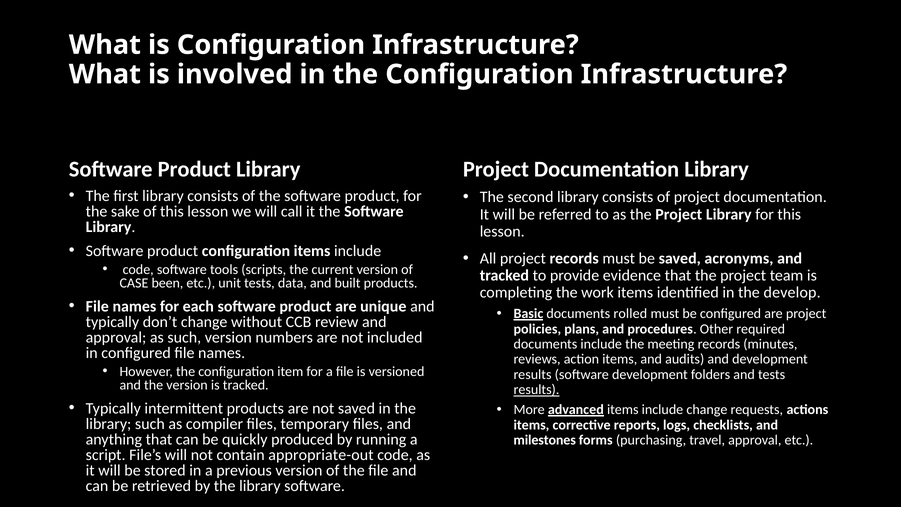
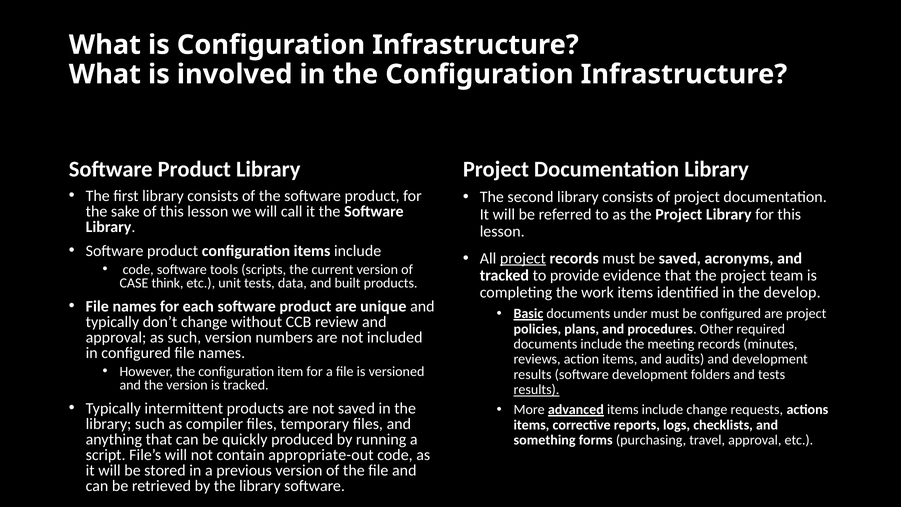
project underline: none -> present (523, 258)
been: been -> think (167, 283)
rolled: rolled -> under (630, 314)
milestones: milestones -> something (545, 440)
